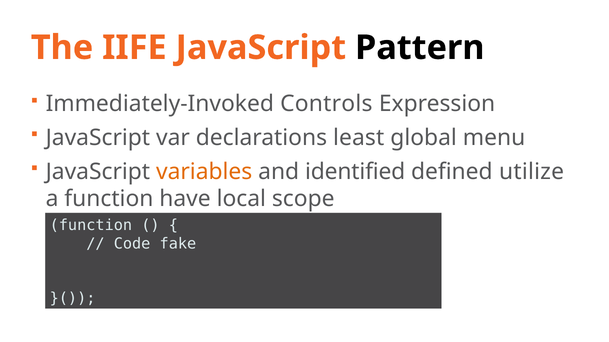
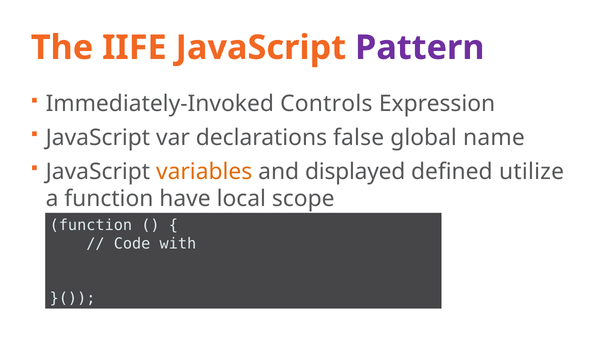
Pattern colour: black -> purple (420, 48)
least: least -> false (359, 138)
menu: menu -> name (494, 138)
identified: identified -> displayed (355, 172)
fake: fake -> with (178, 244)
